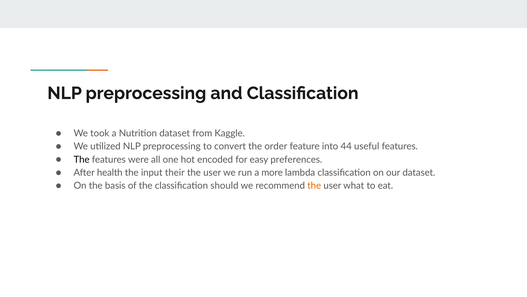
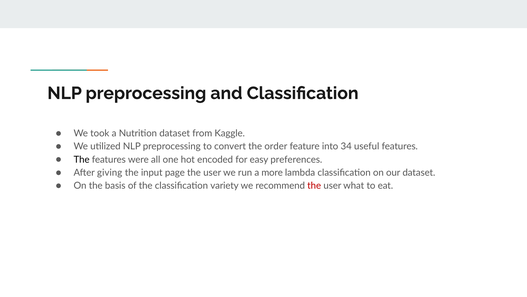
44: 44 -> 34 (346, 146)
health: health -> giving (110, 172)
their: their -> page (175, 172)
should: should -> variety (225, 185)
the colour: orange -> red (314, 185)
